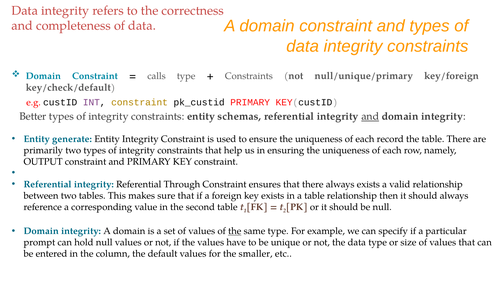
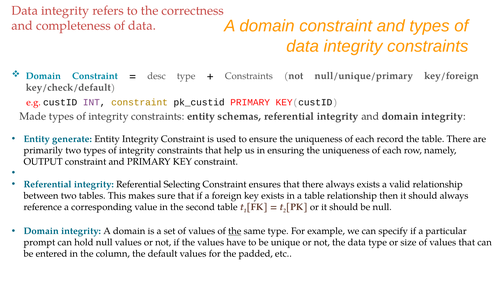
calls: calls -> desc (157, 76)
Better: Better -> Made (33, 117)
and underline: present -> none (370, 117)
Through: Through -> Selecting (182, 185)
smaller: smaller -> padded (256, 254)
